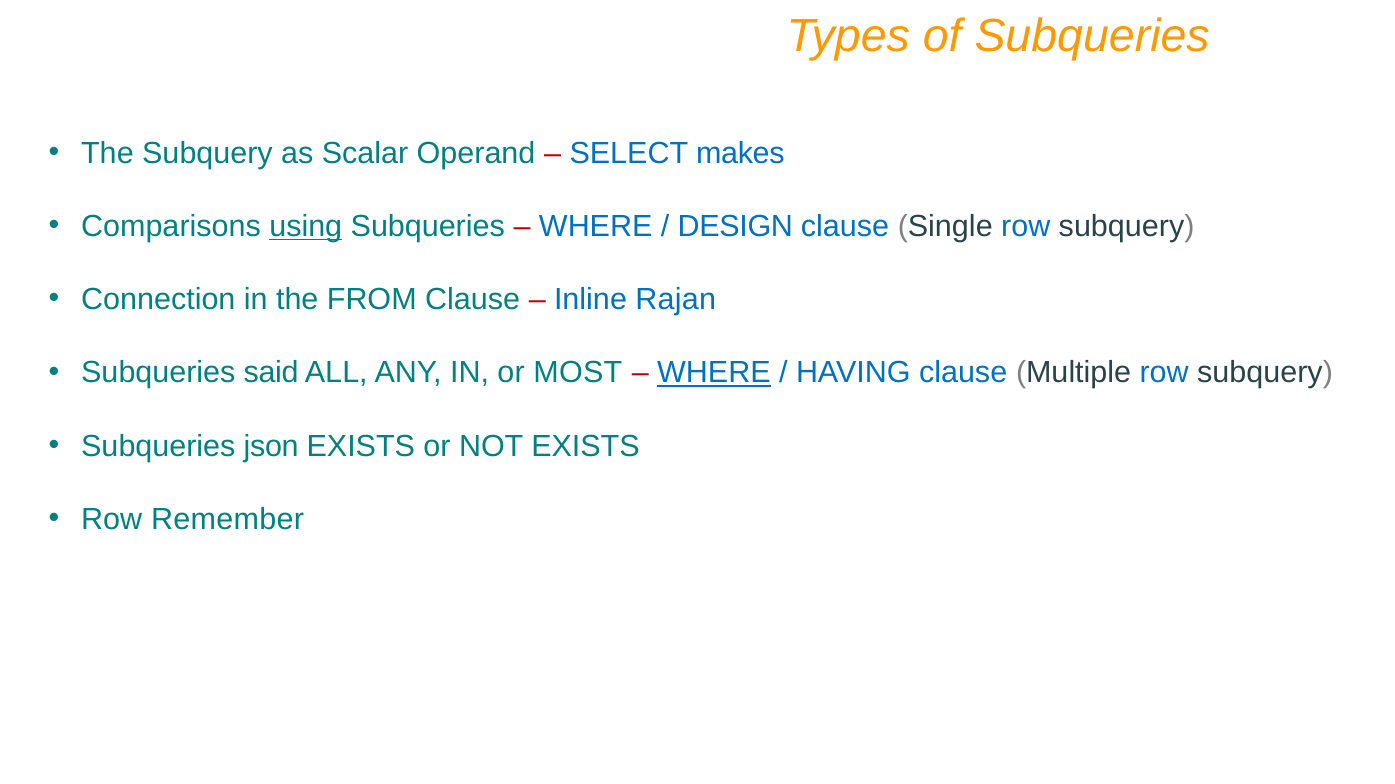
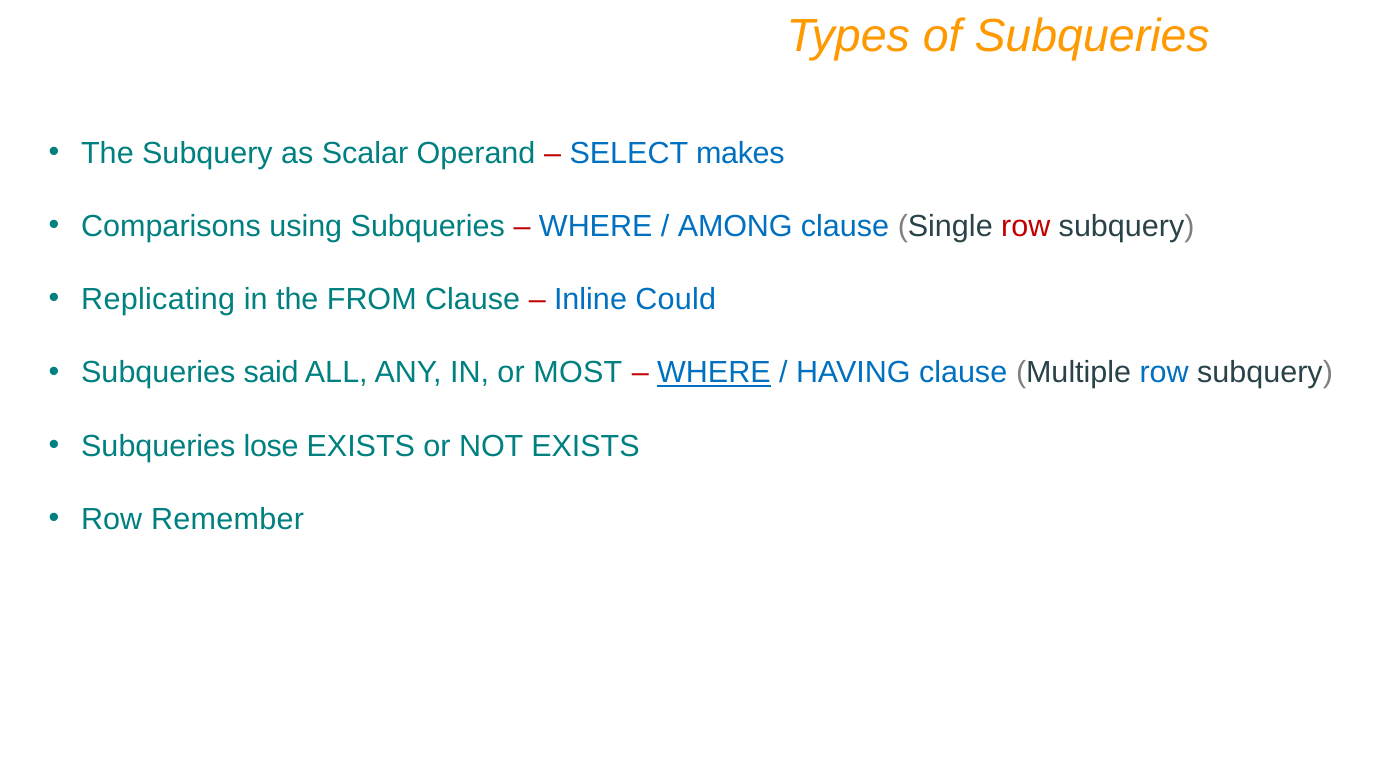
using underline: present -> none (306, 227)
DESIGN: DESIGN -> AMONG (735, 227)
row colour: blue -> red (1026, 227)
Connection: Connection -> Replicating (158, 300)
Rajan: Rajan -> Could (676, 300)
json: json -> lose (271, 446)
